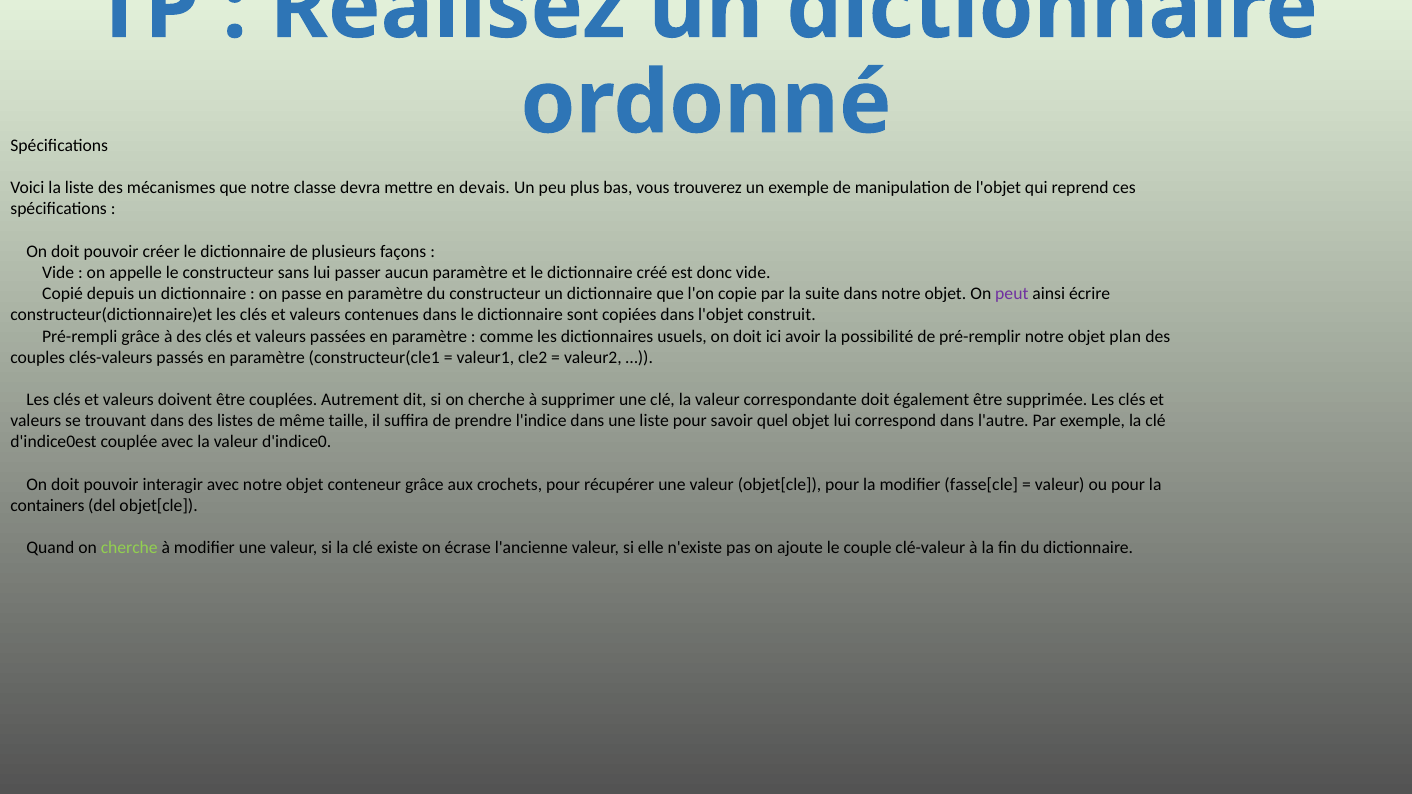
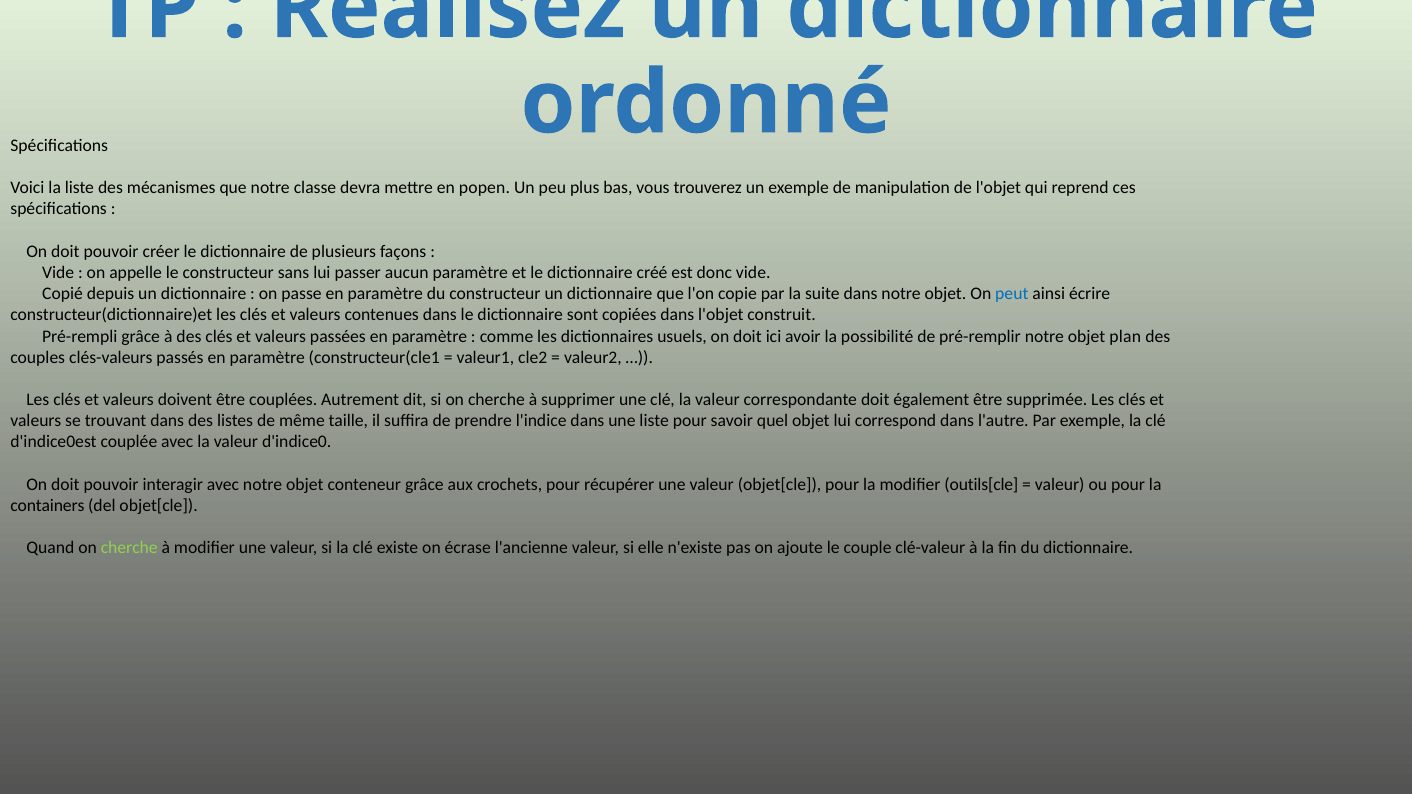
devais: devais -> popen (484, 188)
peut colour: purple -> blue (1012, 294)
fasse[cle: fasse[cle -> outils[cle (981, 485)
